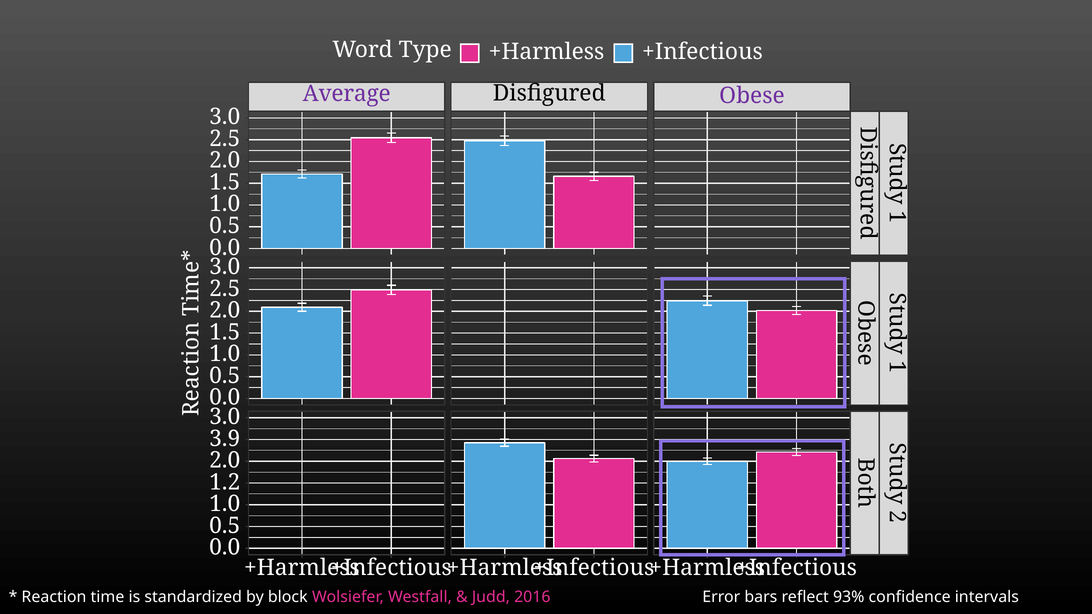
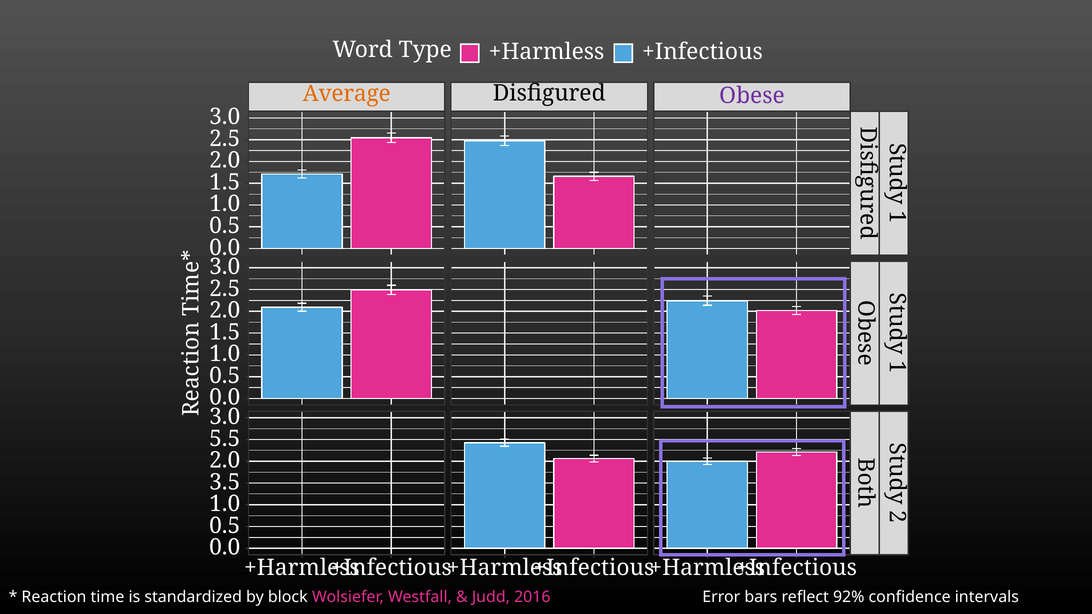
Average colour: purple -> orange (347, 94)
3.9: 3.9 -> 5.5 (225, 439)
1.2: 1.2 -> 3.5 (225, 482)
93%: 93% -> 92% (849, 597)
